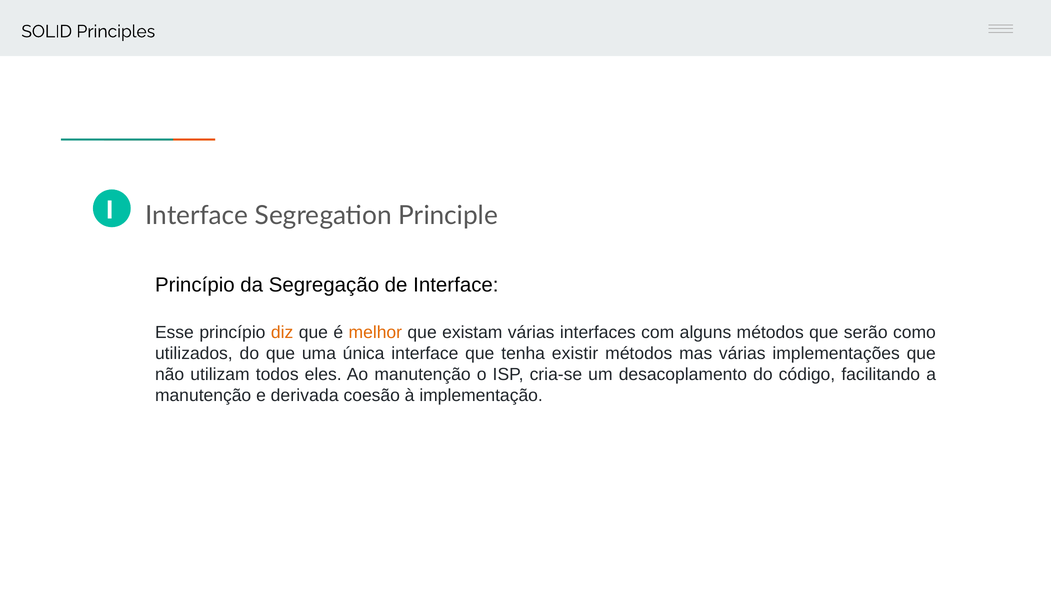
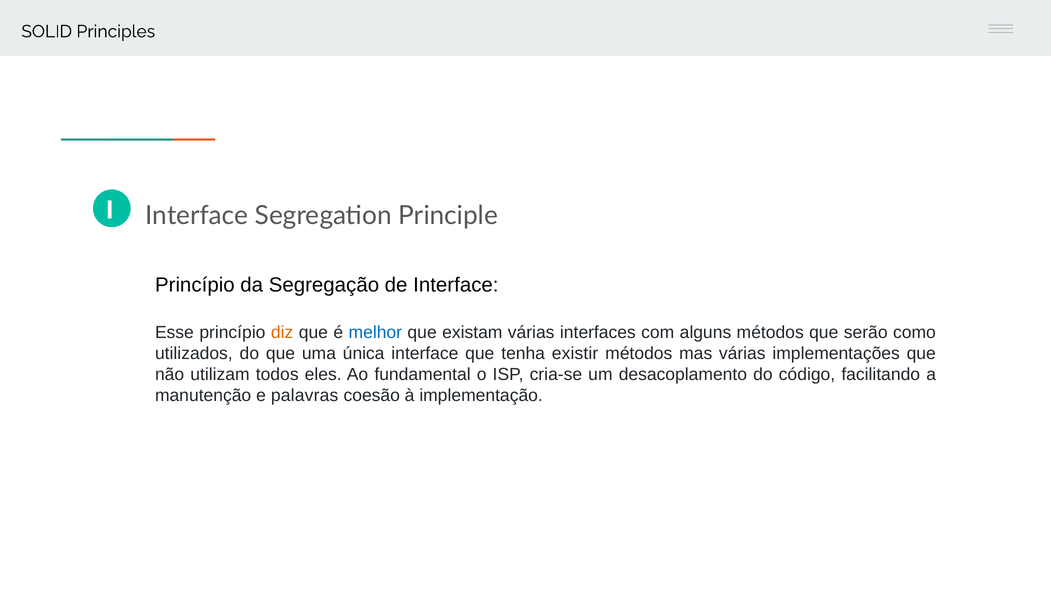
melhor colour: orange -> blue (375, 332)
Ao manutenção: manutenção -> fundamental (423, 374)
derivada: derivada -> palavras (305, 395)
